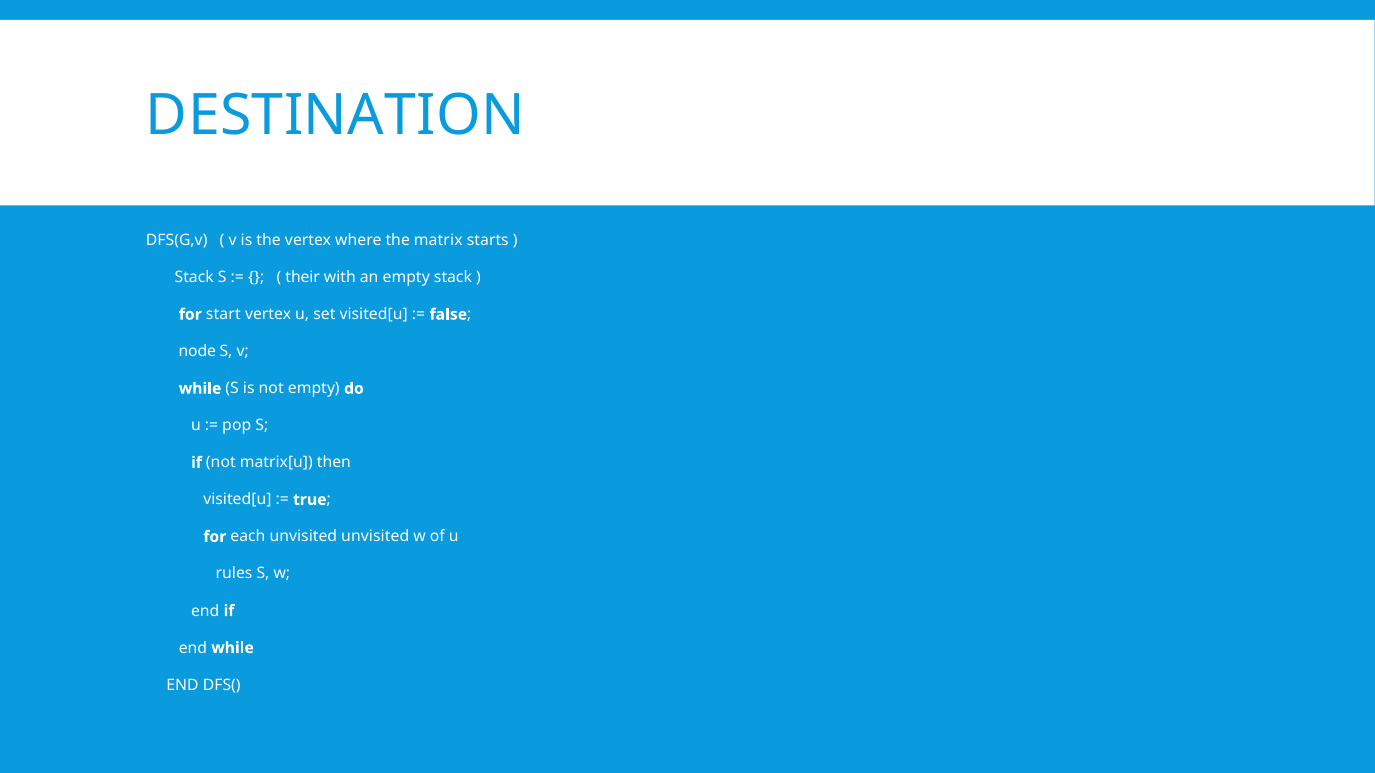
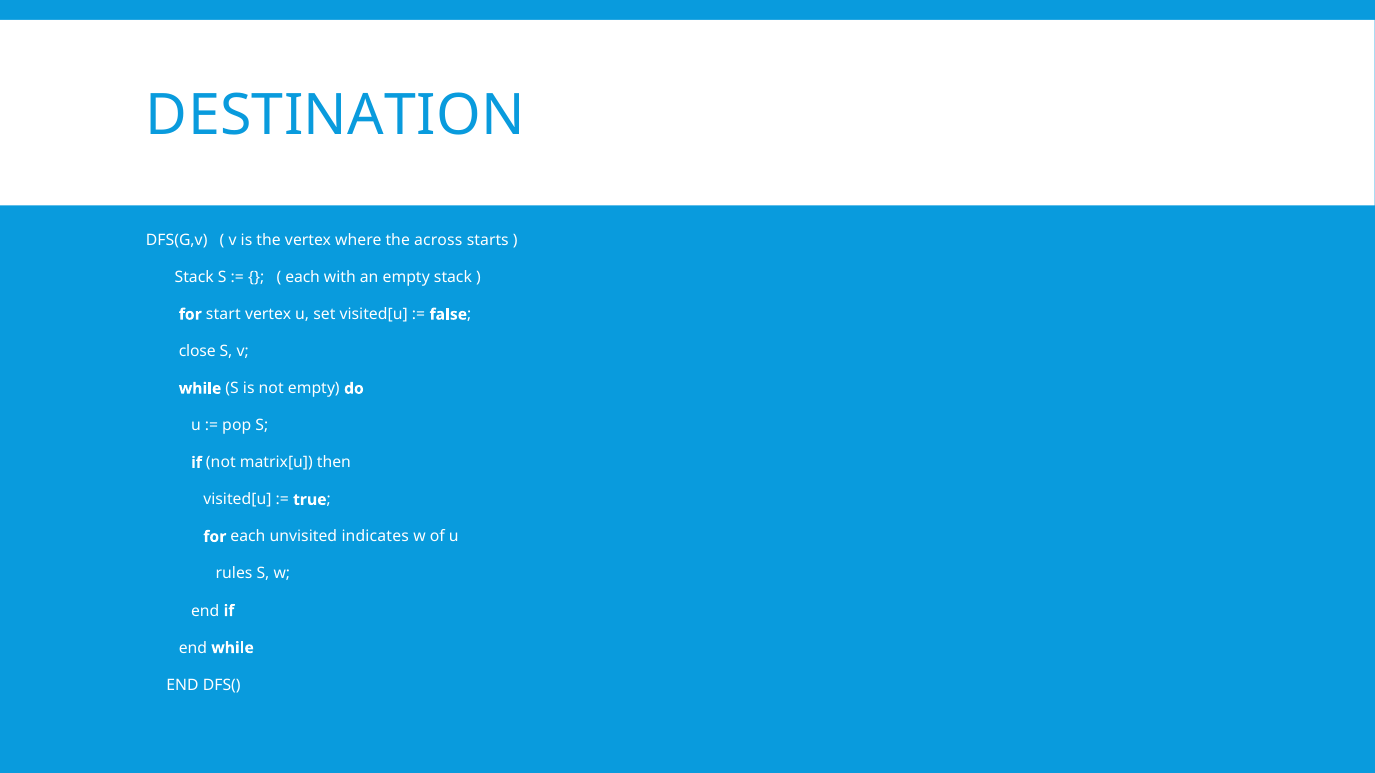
matrix: matrix -> across (438, 240)
their: their -> each (303, 278)
node: node -> close (197, 352)
unvisited unvisited: unvisited -> indicates (375, 537)
